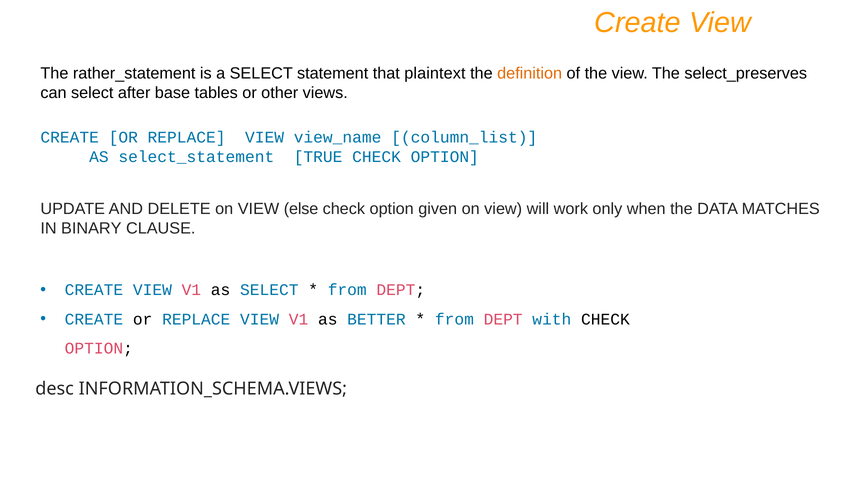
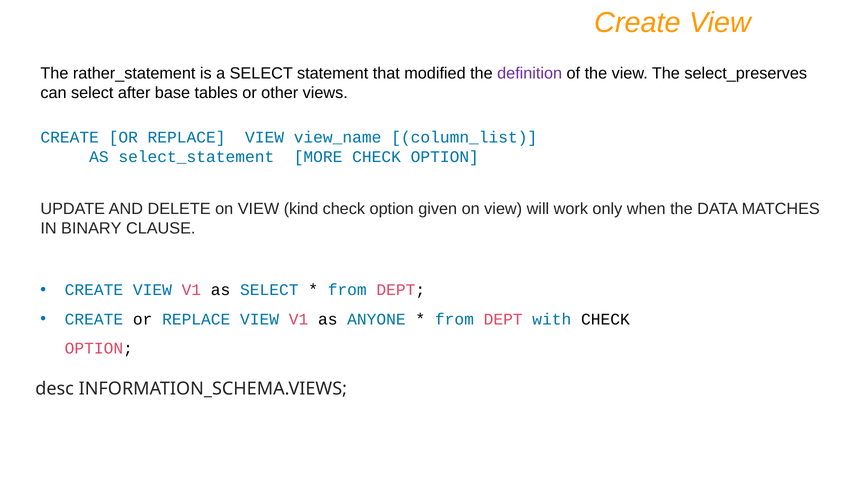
plaintext: plaintext -> modified (435, 74)
definition colour: orange -> purple (530, 74)
TRUE: TRUE -> MORE (318, 157)
else: else -> kind (301, 209)
BETTER: BETTER -> ANYONE (376, 319)
